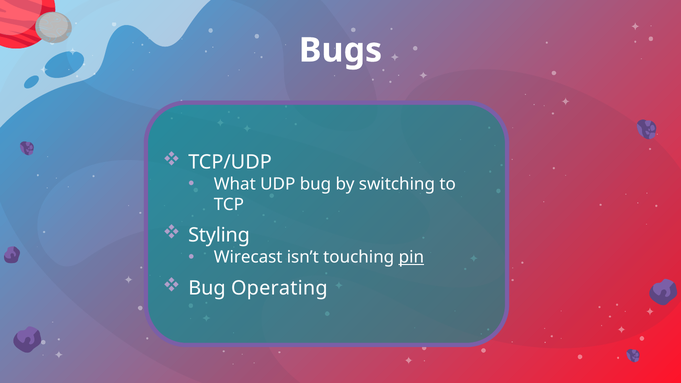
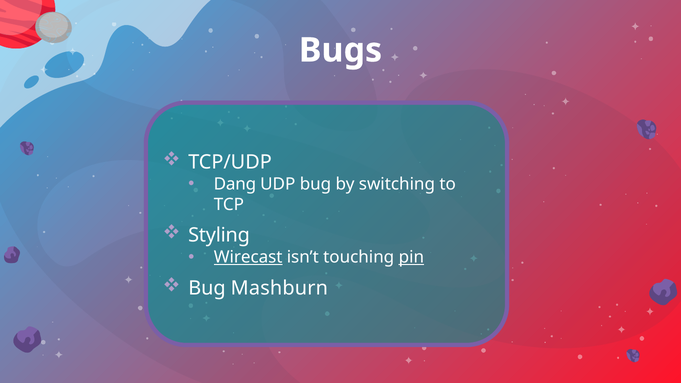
What: What -> Dang (235, 184)
Wirecast underline: none -> present (248, 257)
Operating: Operating -> Mashburn (279, 288)
